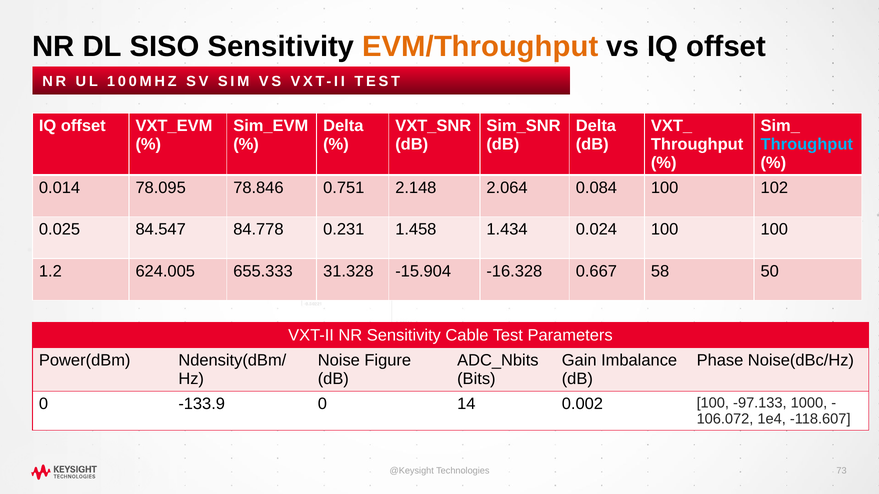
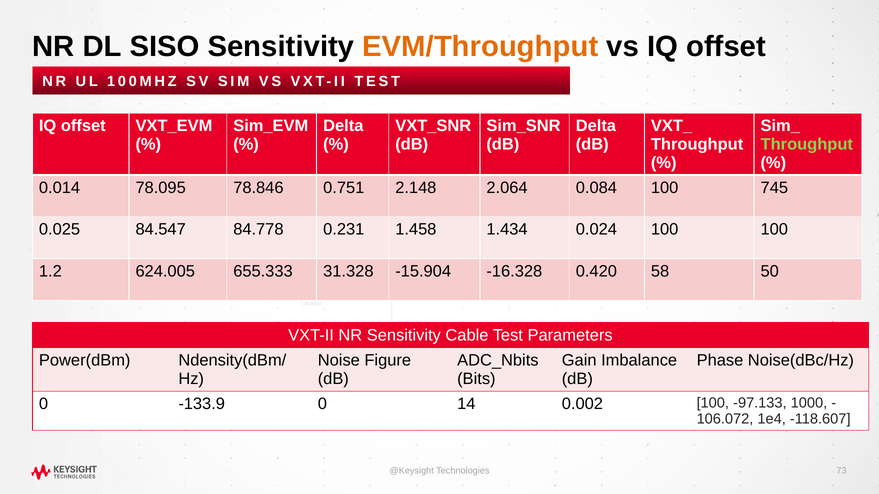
Throughput colour: light blue -> light green (807, 144)
102: 102 -> 745 (774, 188)
0.667: 0.667 -> 0.420 (596, 272)
